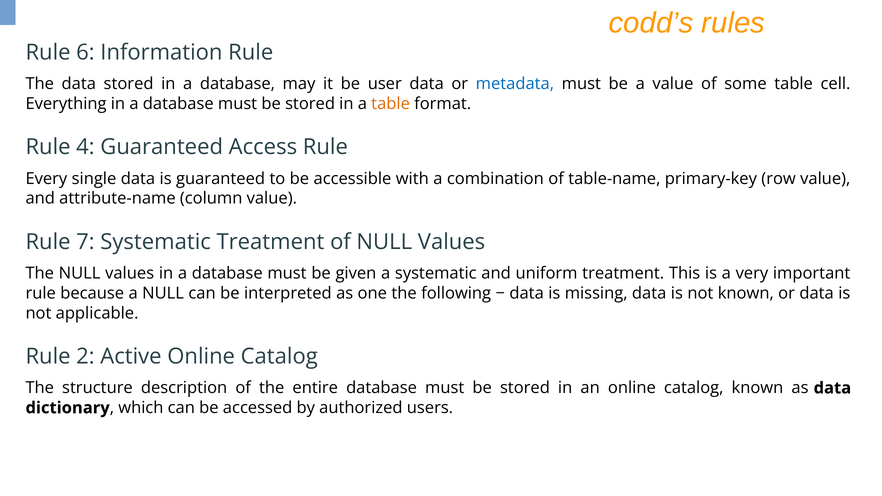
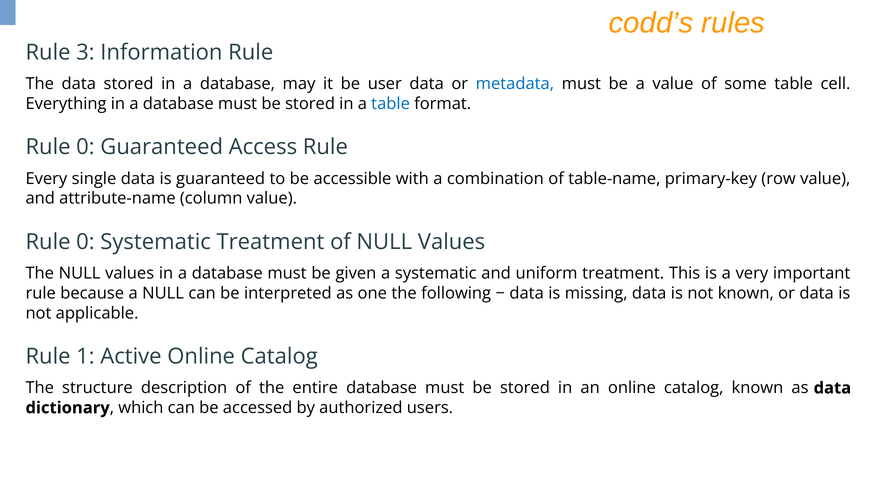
6: 6 -> 3 (85, 52)
table colour: orange -> blue (391, 104)
4: 4 -> 0 (85, 147)
7: 7 -> 0 (85, 242)
2: 2 -> 1 (85, 357)
